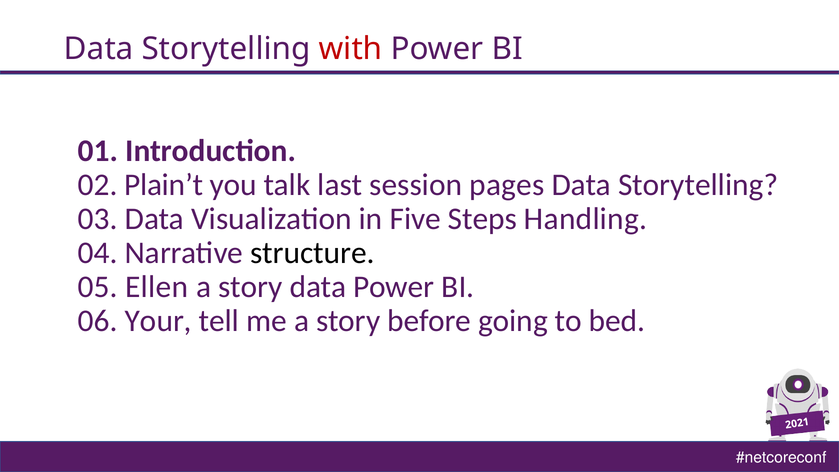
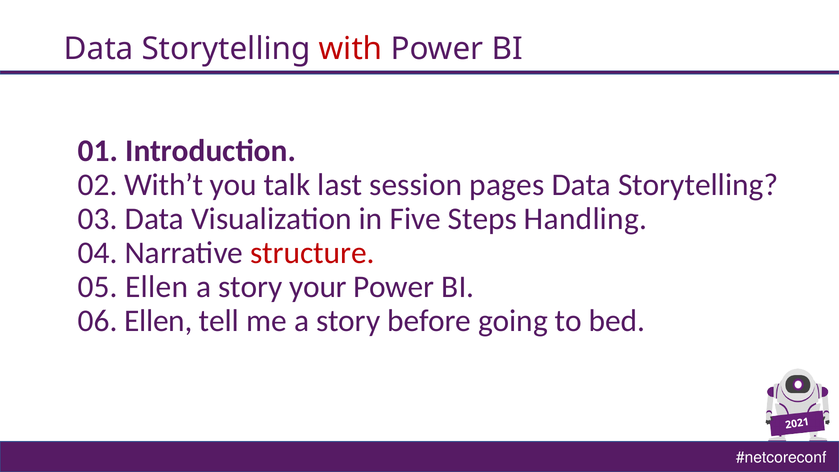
Plain’t: Plain’t -> With’t (164, 185)
structure colour: black -> red (312, 253)
story data: data -> your (318, 287)
06 Your: Your -> Ellen (158, 321)
